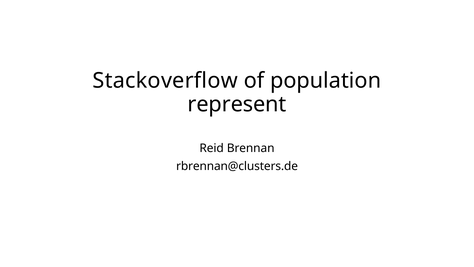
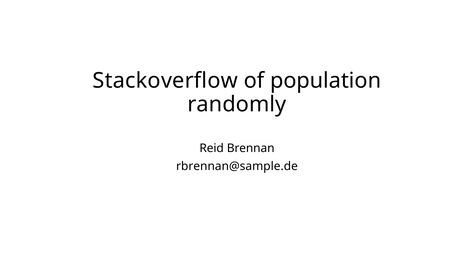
represent: represent -> randomly (237, 104)
rbrennan@clusters.de: rbrennan@clusters.de -> rbrennan@sample.de (237, 166)
